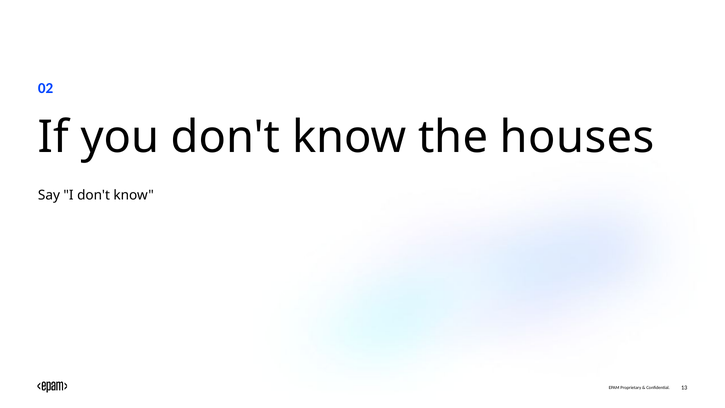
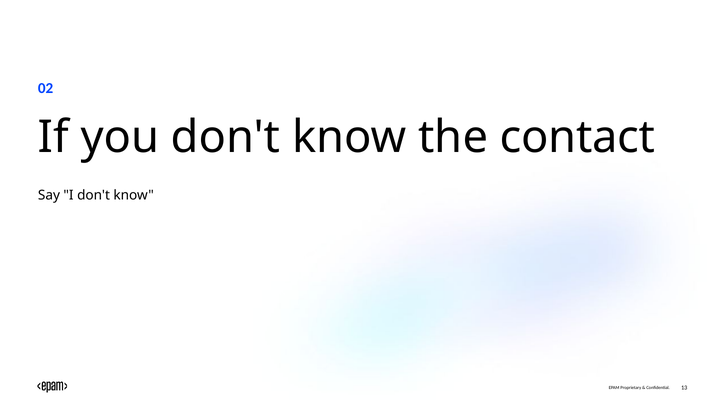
houses: houses -> contact (577, 137)
